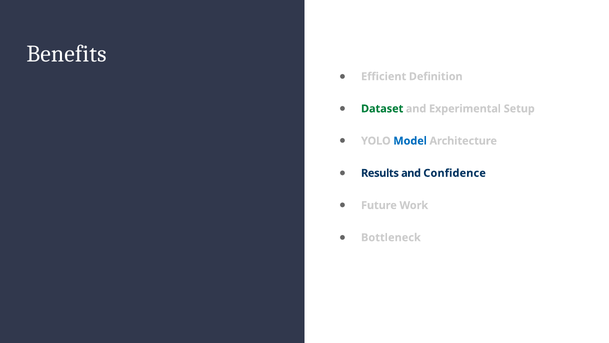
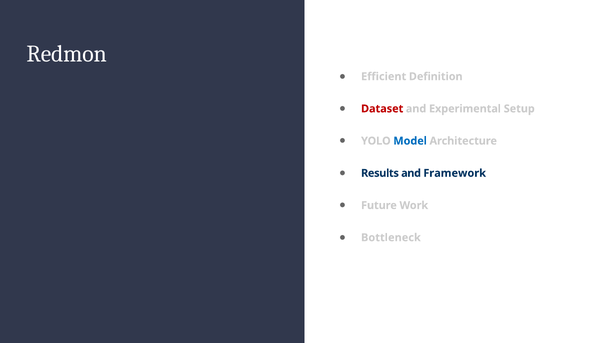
Benefits: Benefits -> Redmon (67, 54)
Dataset colour: green -> red (382, 109)
Confidence: Confidence -> Framework (455, 173)
